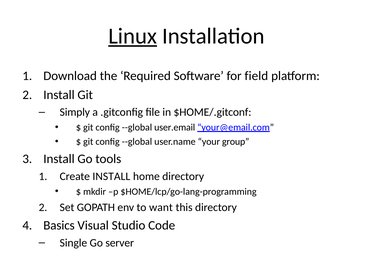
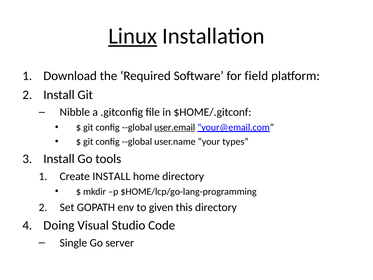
Simply: Simply -> Nibble (75, 112)
user.email underline: none -> present (175, 127)
group: group -> types (236, 142)
want: want -> given (161, 207)
Basics: Basics -> Doing (59, 225)
